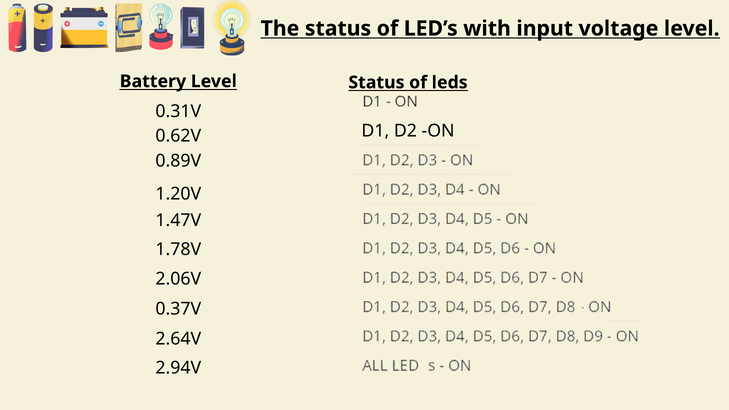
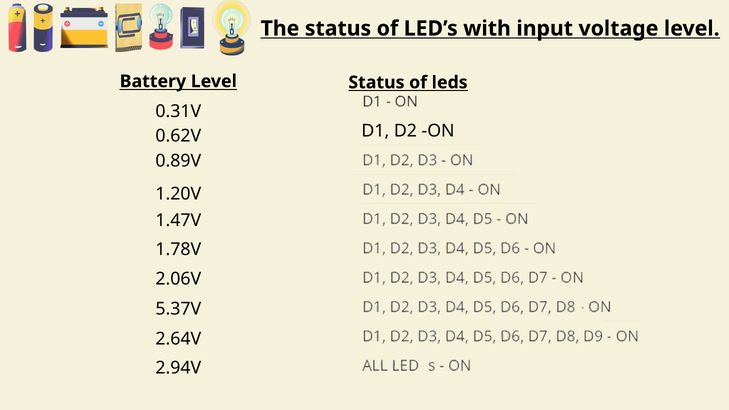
0.37V: 0.37V -> 5.37V (178, 309)
